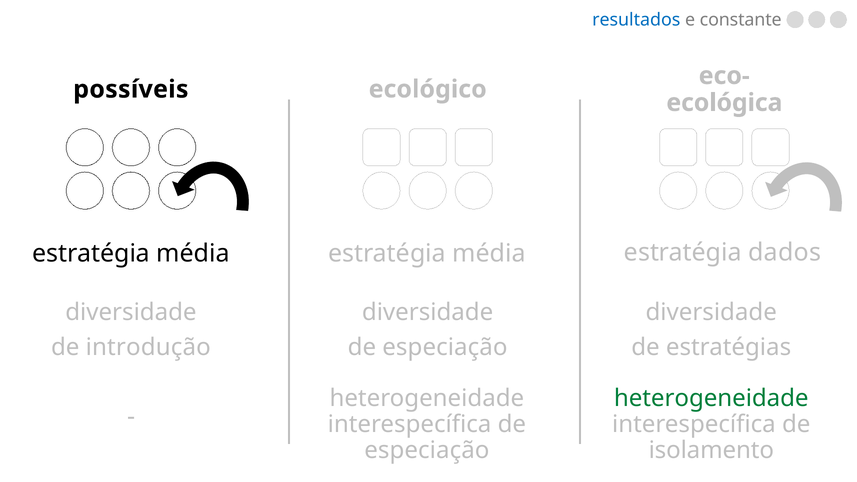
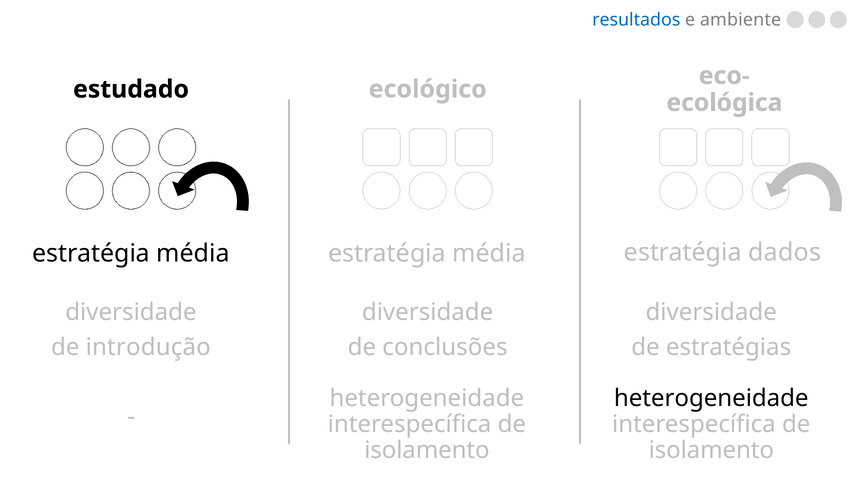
constante: constante -> ambiente (741, 20)
possíveis: possíveis -> estudado (131, 89)
especiação: especiação -> conclusões (445, 347)
heterogeneidade colour: green -> black (711, 398)
especiação: especiação -> isolamento (427, 450)
